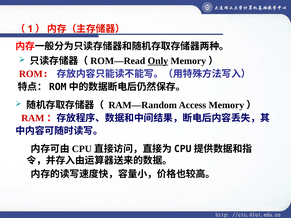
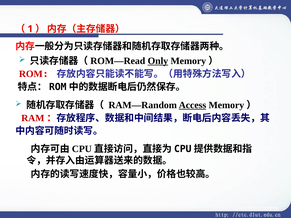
Access underline: none -> present (192, 105)
